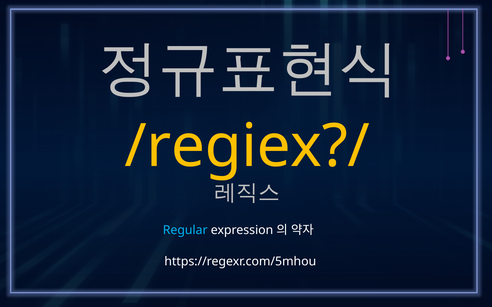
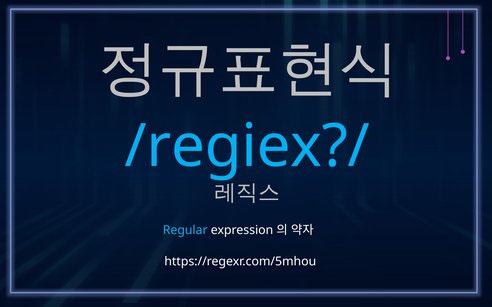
/regiex?/ colour: yellow -> light blue (247, 147)
